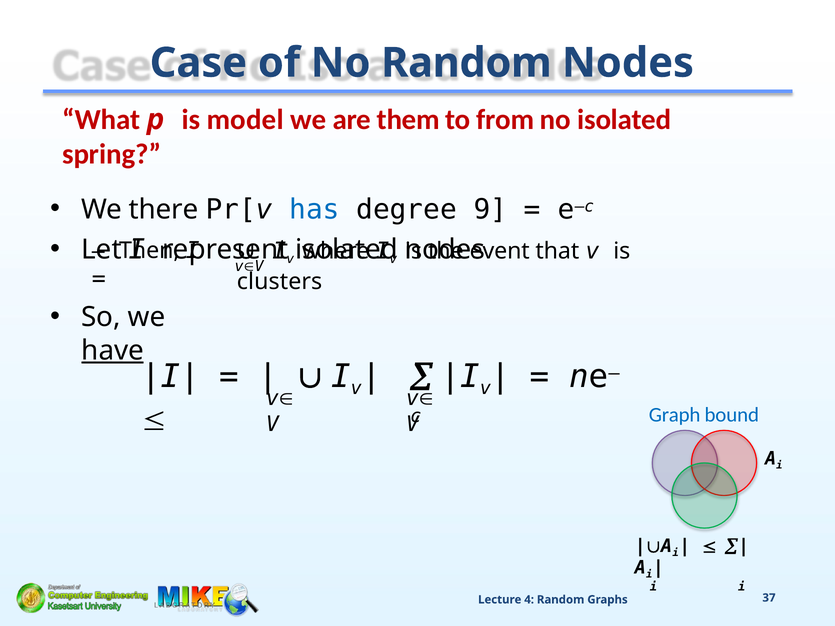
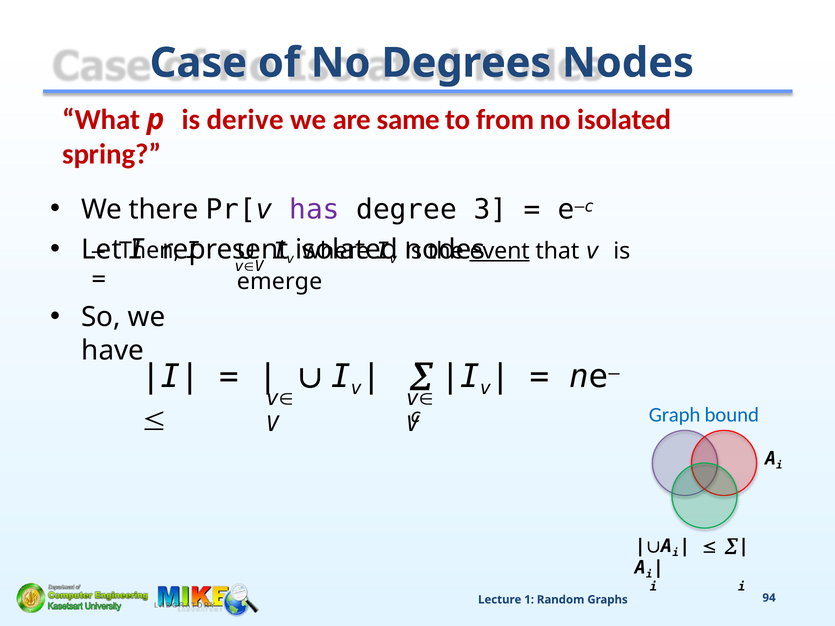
No Random: Random -> Degrees (466, 63)
model: model -> derive (245, 120)
them: them -> same (408, 120)
has colour: blue -> purple (314, 209)
9: 9 -> 3 (490, 209)
event underline: none -> present (500, 251)
clusters: clusters -> emerge (280, 282)
have underline: present -> none (113, 351)
4: 4 -> 1 (529, 600)
37: 37 -> 94 (769, 598)
